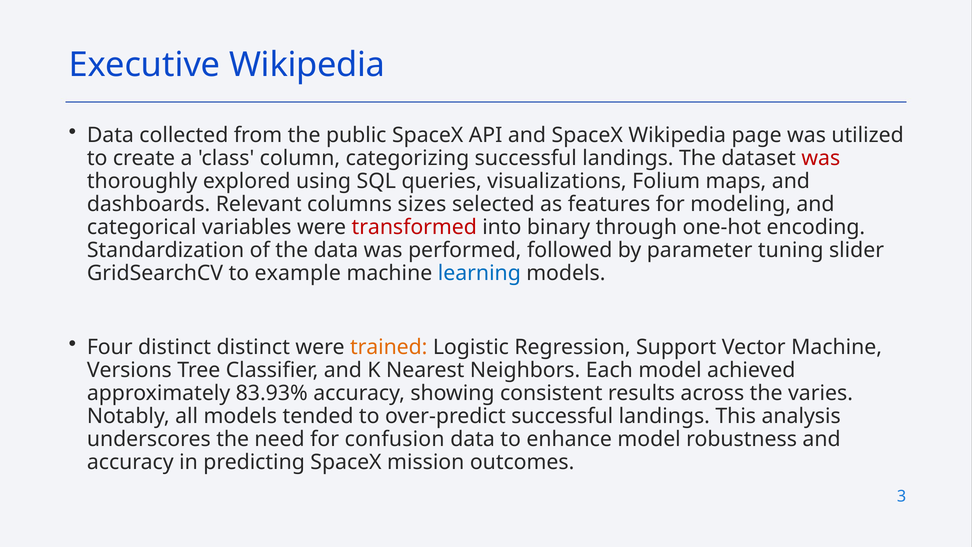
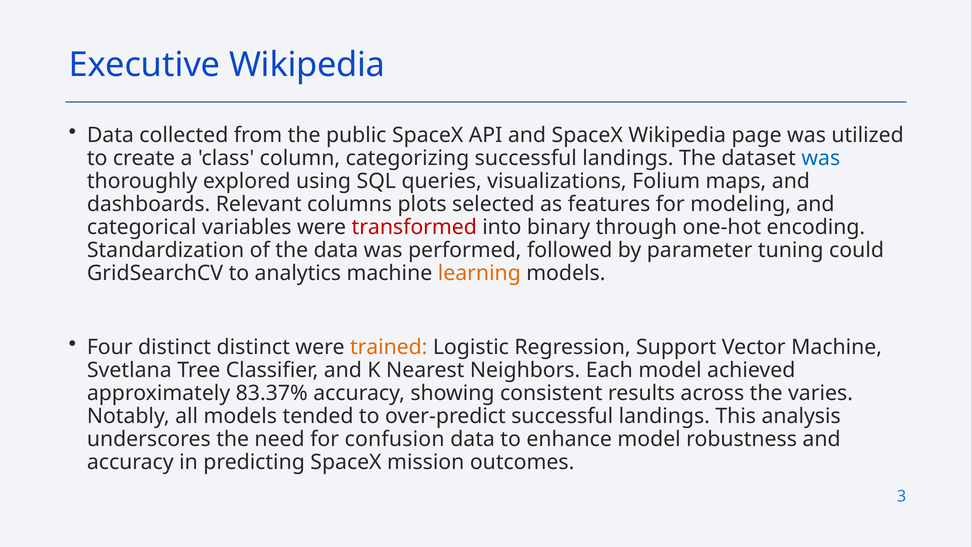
was colour: red -> blue (821, 158)
sizes: sizes -> plots (422, 204)
slider: slider -> could (857, 250)
example: example -> analytics (298, 273)
learning colour: blue -> orange (479, 273)
Versions: Versions -> Svetlana (129, 370)
83.93%: 83.93% -> 83.37% (272, 393)
